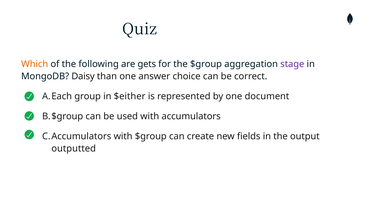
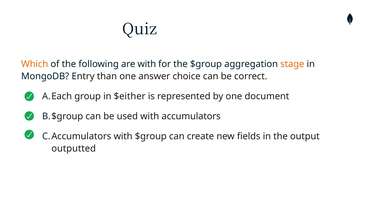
are gets: gets -> with (147, 64)
stage colour: purple -> orange (292, 64)
Daisy: Daisy -> Entry (83, 76)
